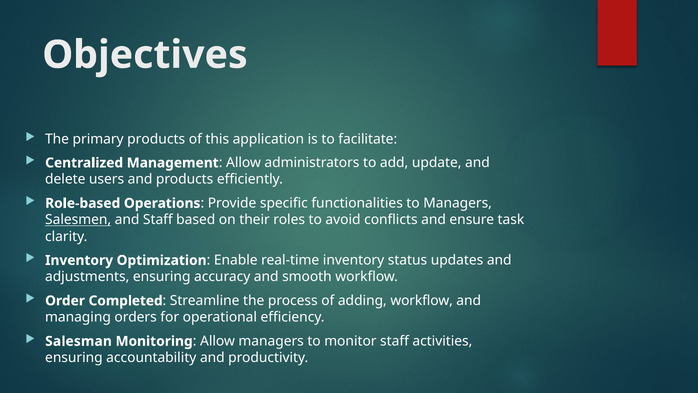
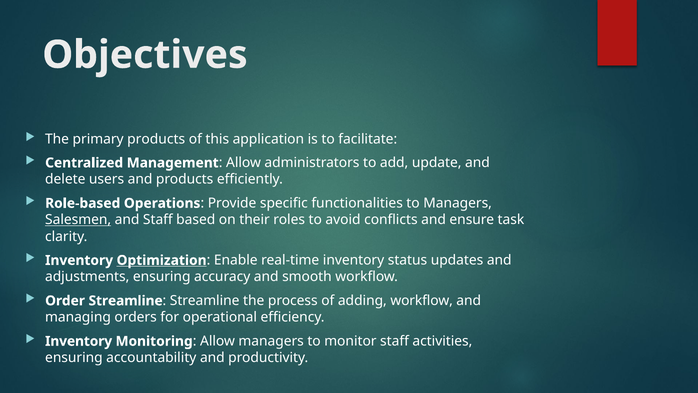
Optimization underline: none -> present (162, 260)
Order Completed: Completed -> Streamline (126, 300)
Salesman: Salesman -> Inventory (79, 341)
